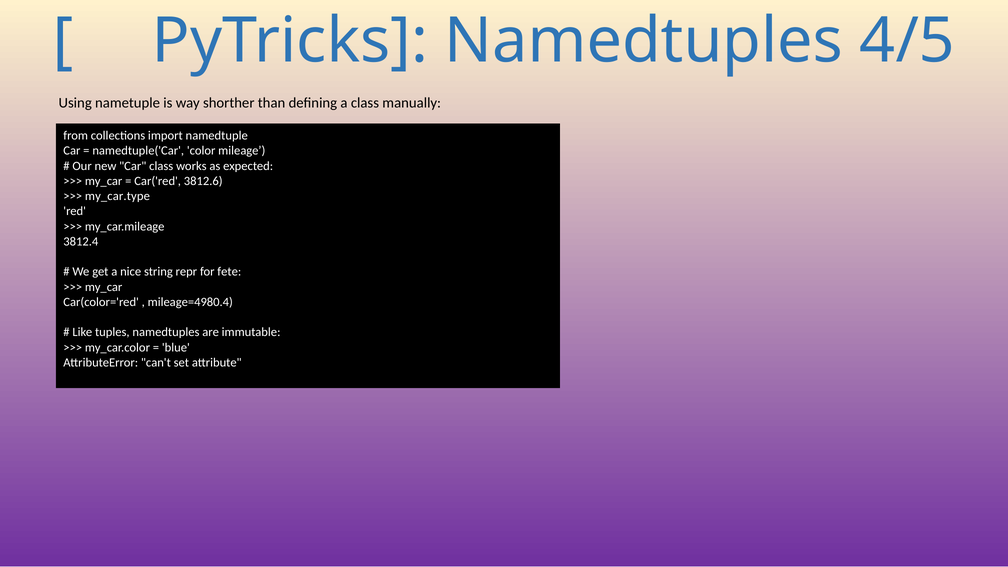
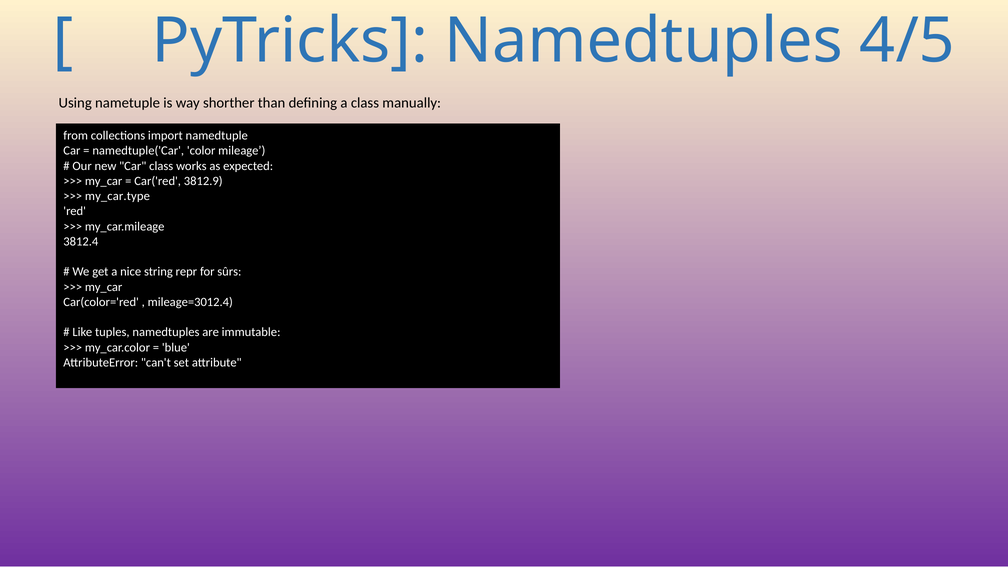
3812.6: 3812.6 -> 3812.9 (203, 181)
fete: fete -> sûrs (229, 272)
mileage=4980.4: mileage=4980.4 -> mileage=3012.4 (190, 302)
